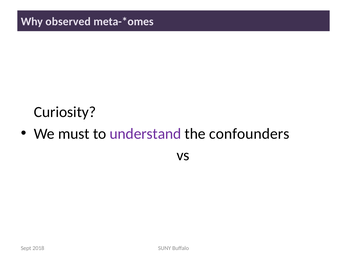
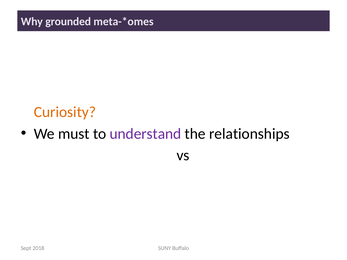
observed: observed -> grounded (68, 22)
Curiosity colour: black -> orange (65, 112)
confounders: confounders -> relationships (249, 134)
